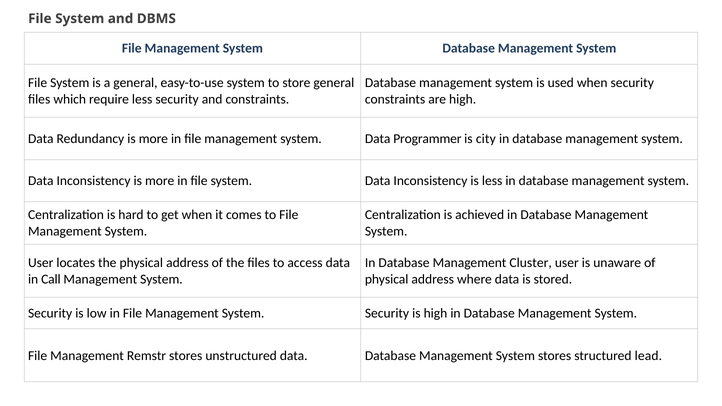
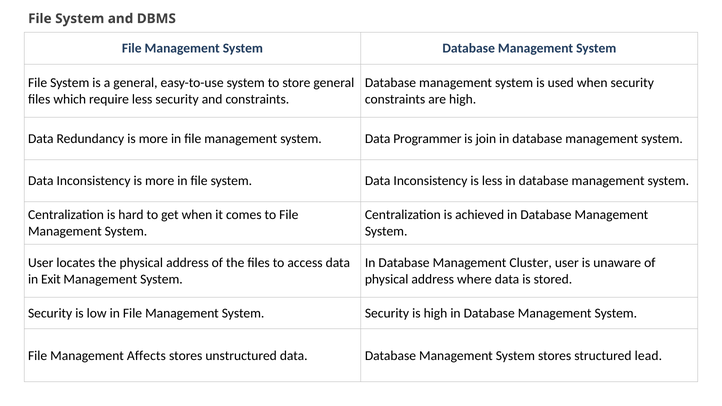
city: city -> join (486, 139)
Call: Call -> Exit (51, 279)
Remstr: Remstr -> Affects (146, 356)
